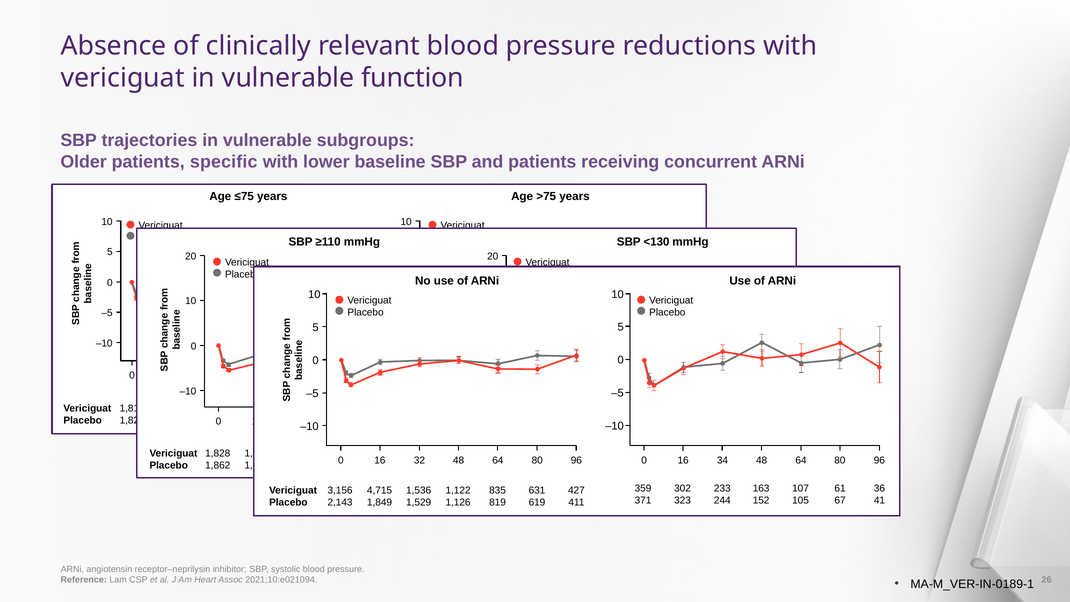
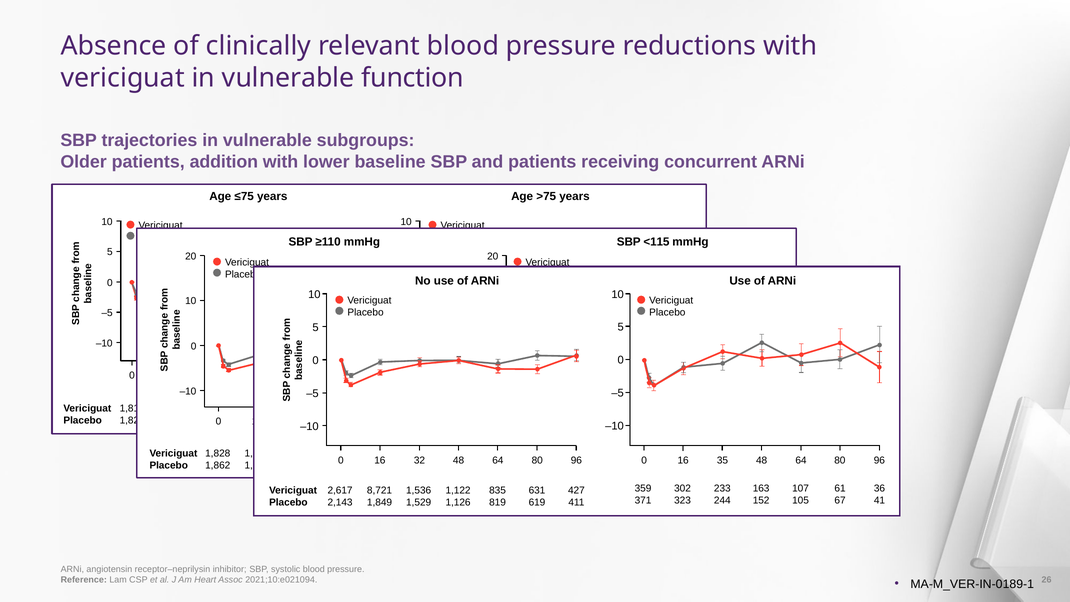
specific: specific -> addition (224, 162)
<130: <130 -> <115 (656, 242)
34: 34 -> 35 (723, 460)
3,156: 3,156 -> 2,617 (340, 490)
4,715: 4,715 -> 8,721 (380, 490)
